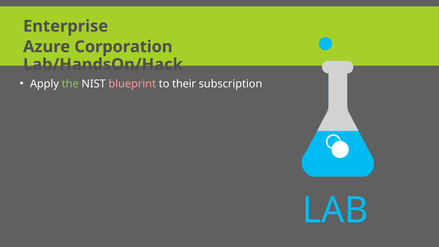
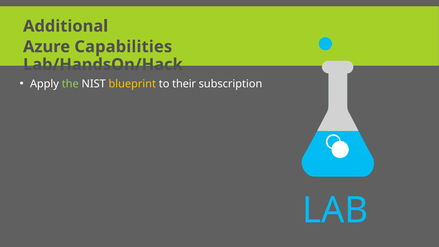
Enterprise: Enterprise -> Additional (66, 26)
Corporation: Corporation -> Capabilities (123, 47)
blueprint colour: pink -> yellow (132, 84)
